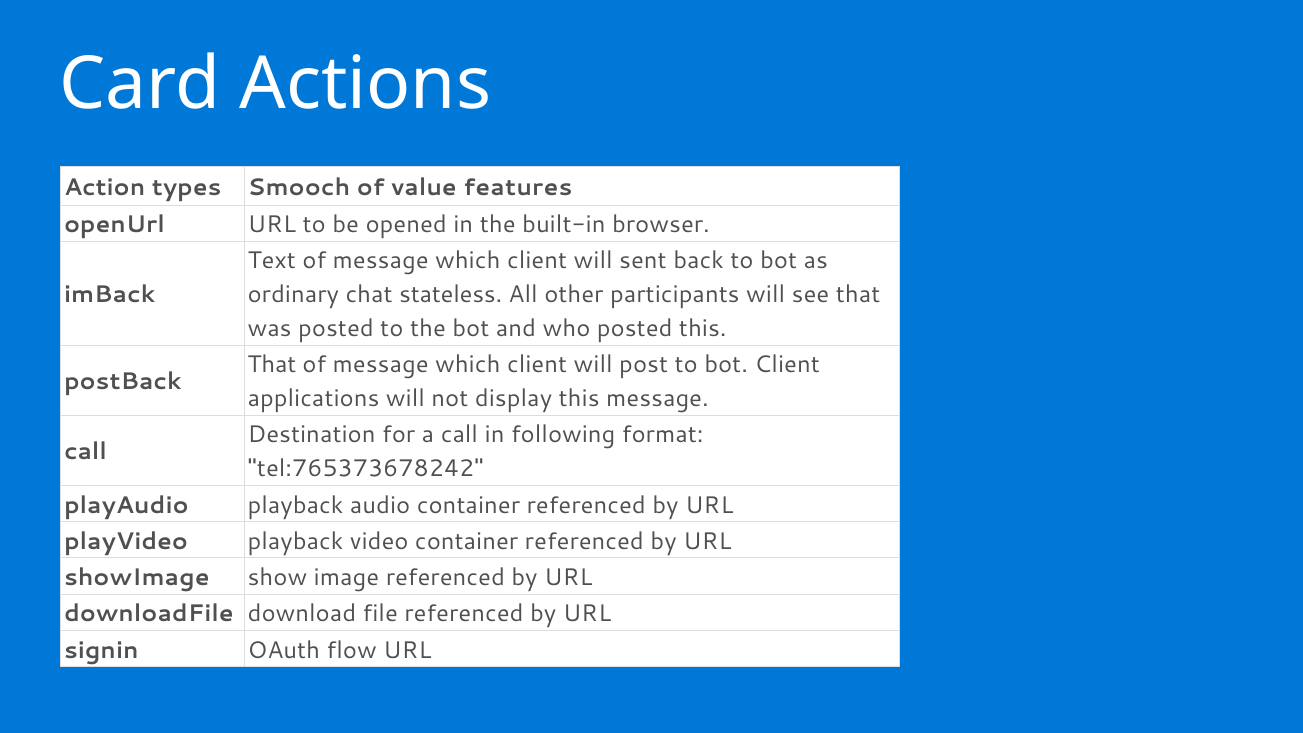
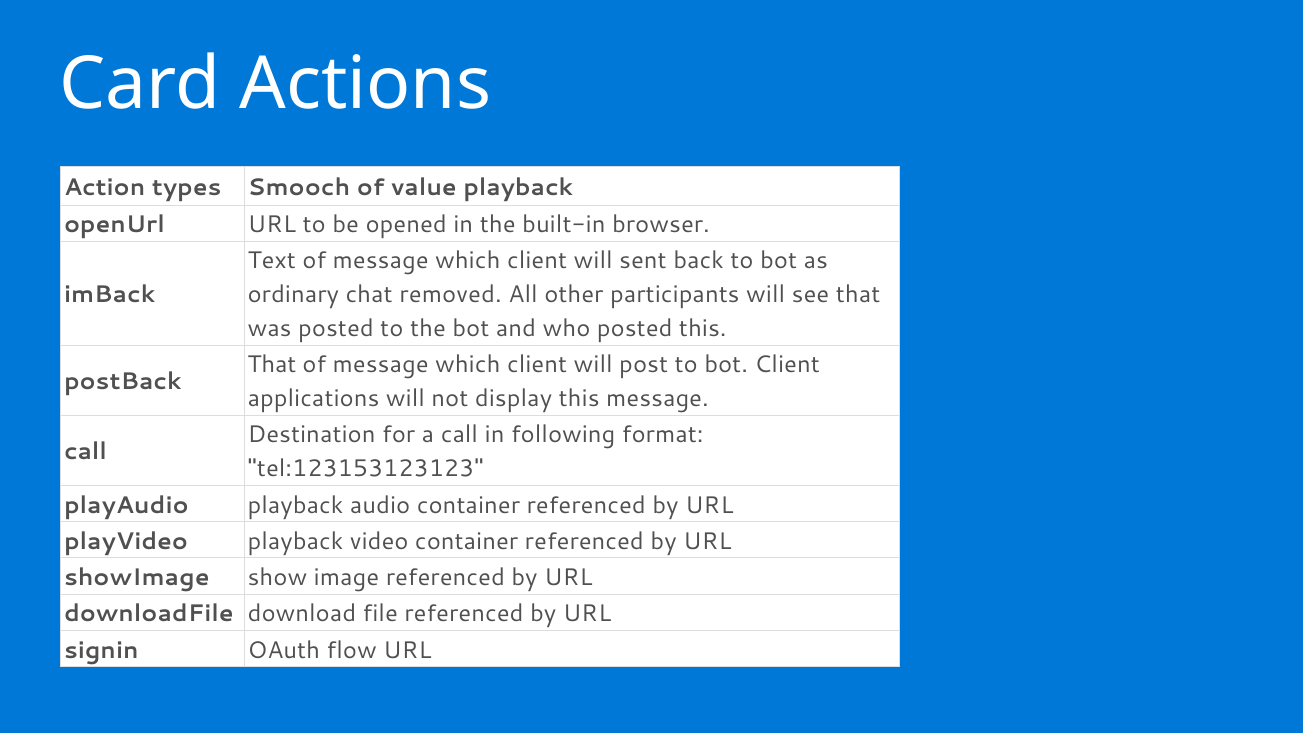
value features: features -> playback (518, 187)
stateless: stateless -> removed (451, 295)
tel:765373678242: tel:765373678242 -> tel:123153123123 (366, 469)
